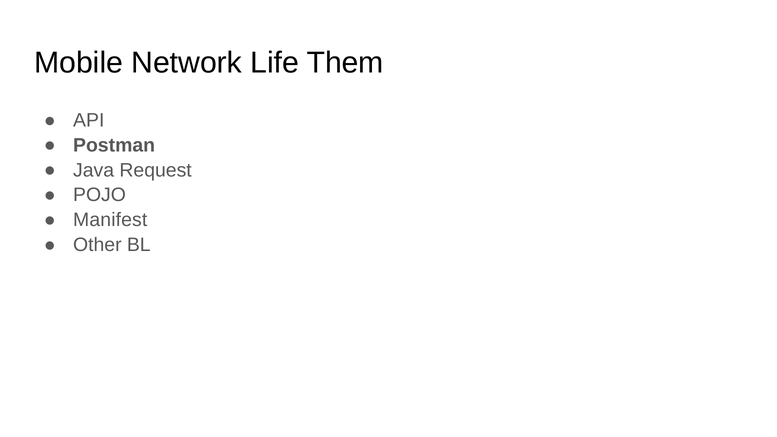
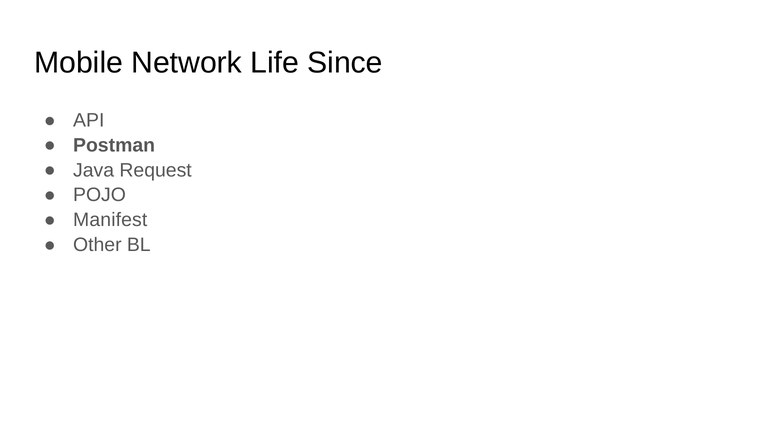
Them: Them -> Since (345, 63)
